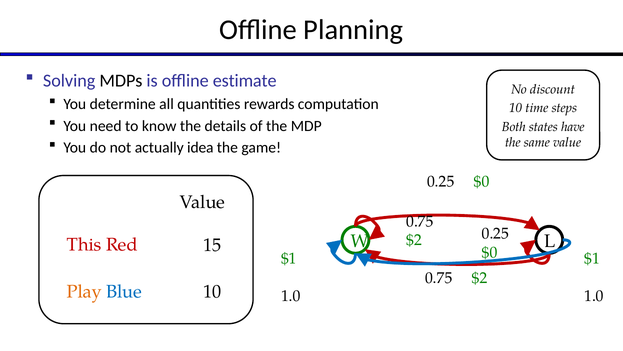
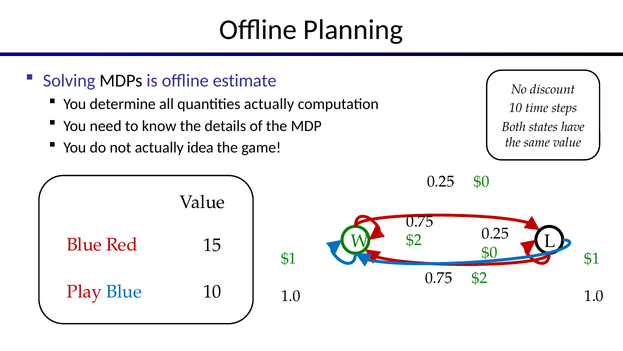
quantities rewards: rewards -> actually (269, 104)
This: This -> Blue (84, 244)
Play colour: orange -> red (84, 291)
